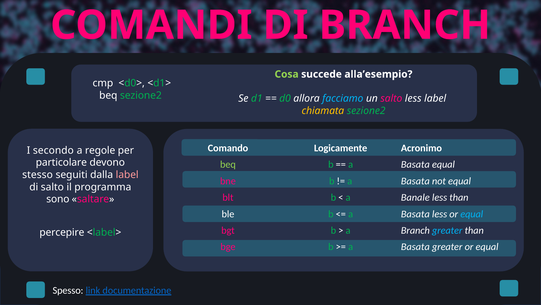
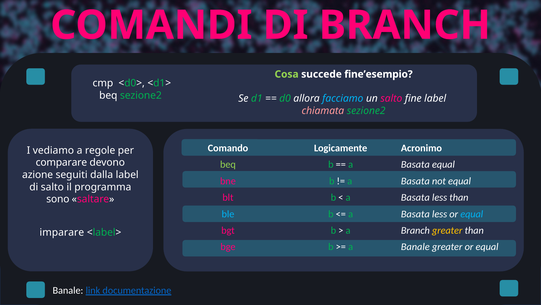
alla’esempio: alla’esempio -> fine’esempio (378, 74)
salto less: less -> fine (413, 98)
chiamata colour: yellow -> pink (323, 111)
secondo: secondo -> vediamo (53, 150)
particolare: particolare -> comparare (61, 162)
stesso: stesso -> azione (38, 174)
label colour: pink -> white (127, 174)
Banale: Banale -> Basata (415, 197)
ble colour: white -> light blue (228, 214)
greater colour: light blue -> yellow (447, 230)
percepire: percepire -> imparare (62, 232)
Basata: Basata -> Banale (415, 246)
Spesso: Spesso -> Banale (68, 290)
